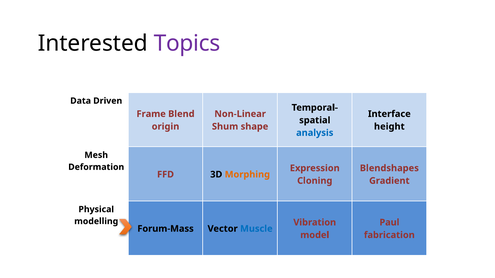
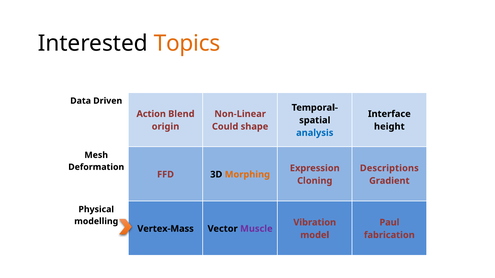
Topics colour: purple -> orange (187, 43)
Frame: Frame -> Action (151, 114)
Shum: Shum -> Could (225, 127)
Blendshapes: Blendshapes -> Descriptions (389, 168)
Forum-Mass: Forum-Mass -> Vertex-Mass (166, 229)
Muscle colour: blue -> purple (256, 229)
